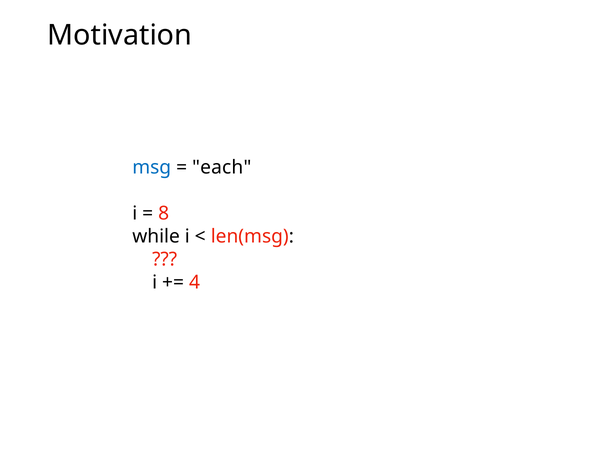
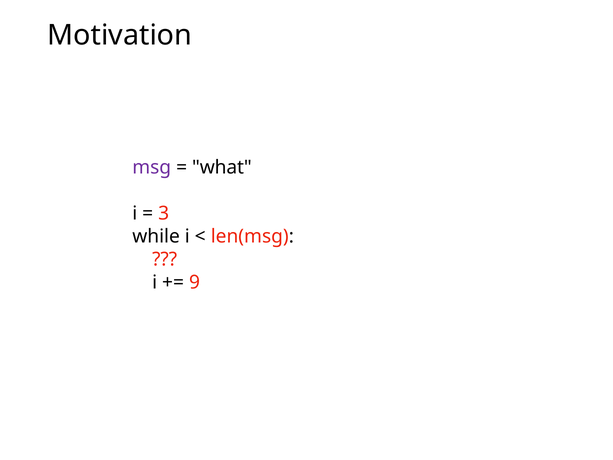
msg colour: blue -> purple (152, 167)
each: each -> what (222, 167)
8: 8 -> 3 (164, 213)
4: 4 -> 9 (195, 282)
